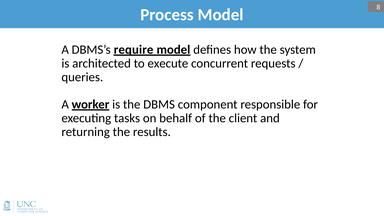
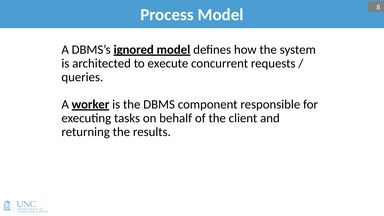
require: require -> ignored (134, 50)
